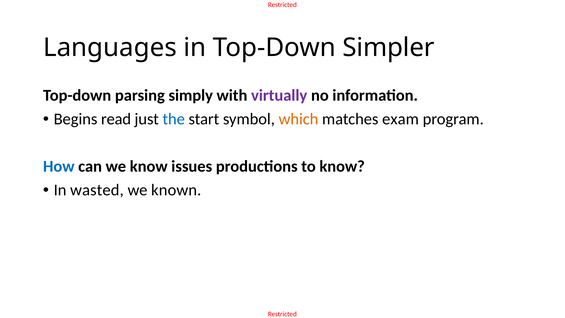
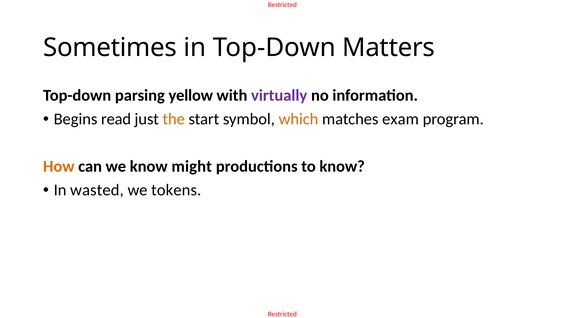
Languages: Languages -> Sometimes (110, 47)
Simpler: Simpler -> Matters (389, 47)
simply: simply -> yellow (191, 95)
the colour: blue -> orange (174, 119)
How colour: blue -> orange (59, 166)
issues: issues -> might (192, 166)
known: known -> tokens (176, 190)
